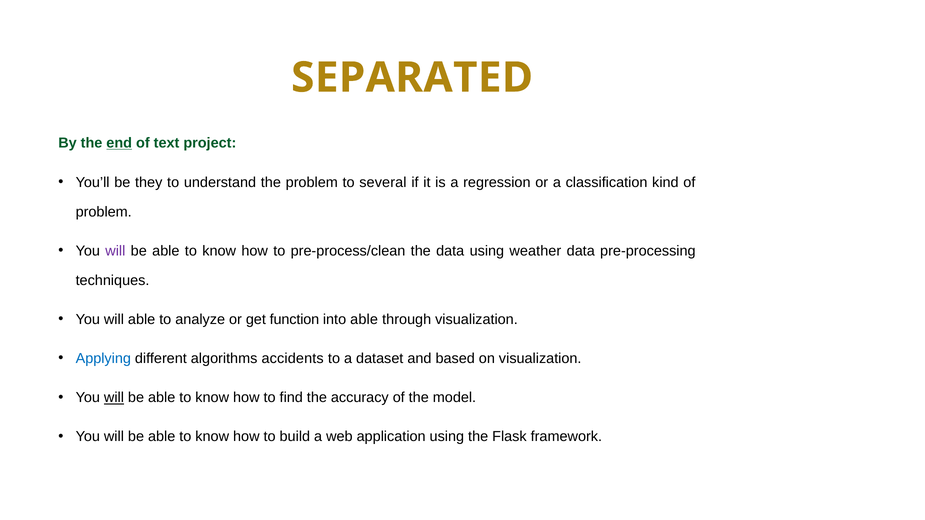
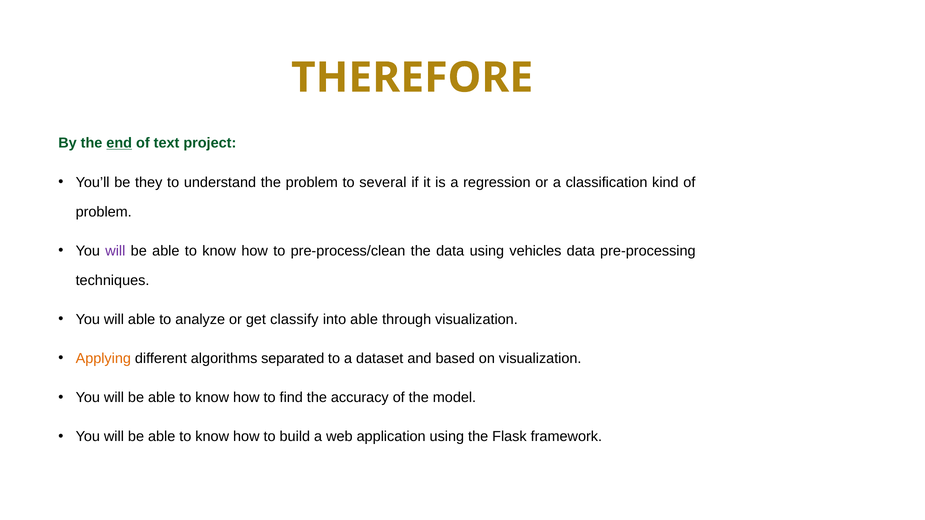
SEPARATED: SEPARATED -> THEREFORE (412, 78)
weather: weather -> vehicles (535, 251)
function: function -> classify (294, 320)
Applying colour: blue -> orange (103, 359)
accidents: accidents -> separated (293, 359)
will underline: present -> none (114, 398)
